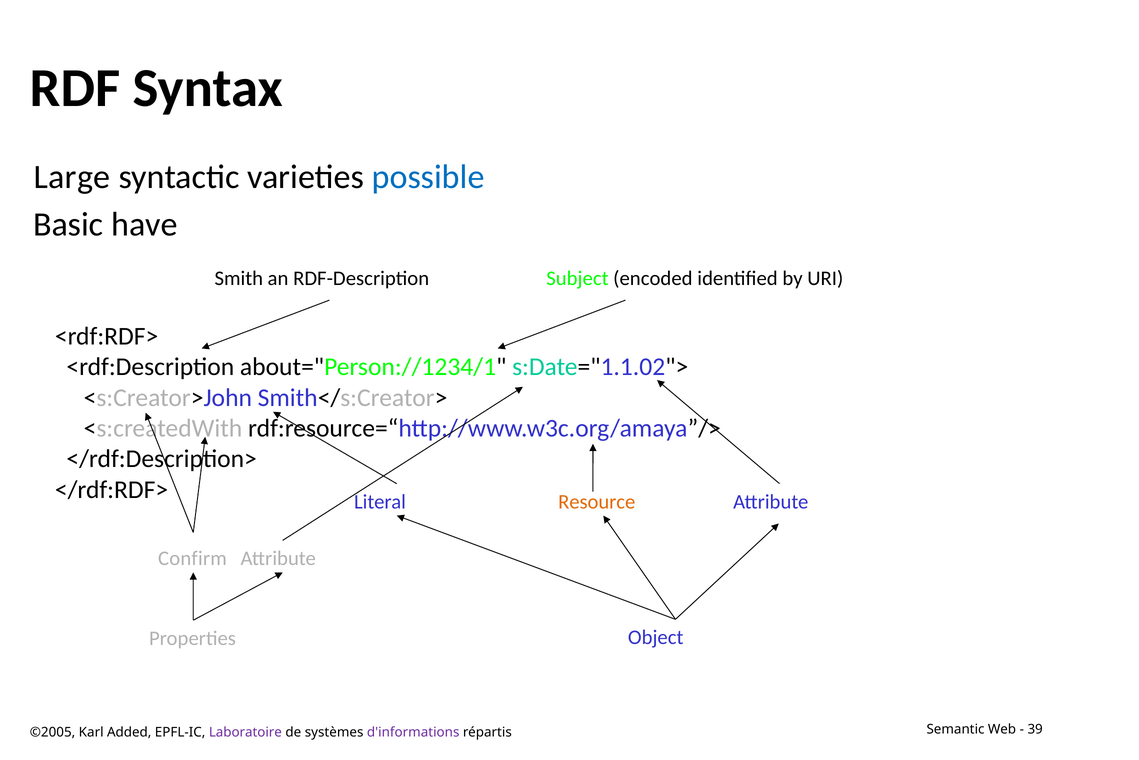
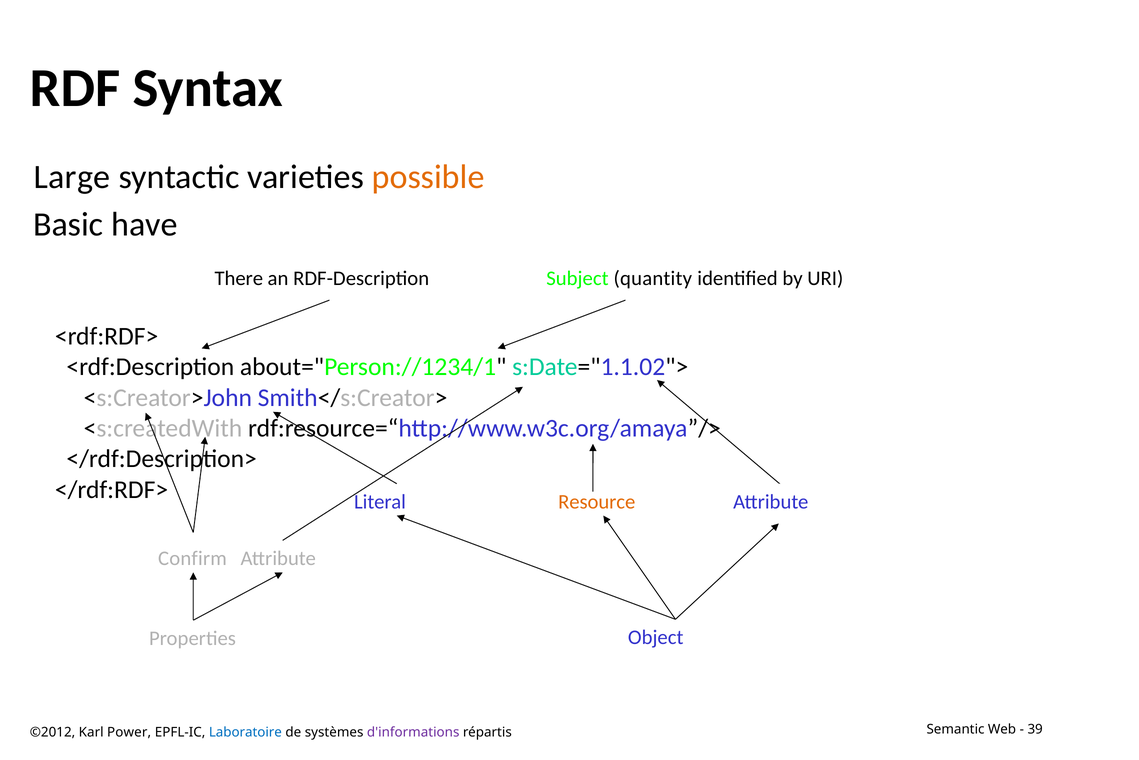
possible colour: blue -> orange (428, 177)
Smith: Smith -> There (239, 278)
encoded: encoded -> quantity (653, 278)
©2005: ©2005 -> ©2012 (53, 732)
Added: Added -> Power (129, 732)
Laboratoire colour: purple -> blue (245, 732)
